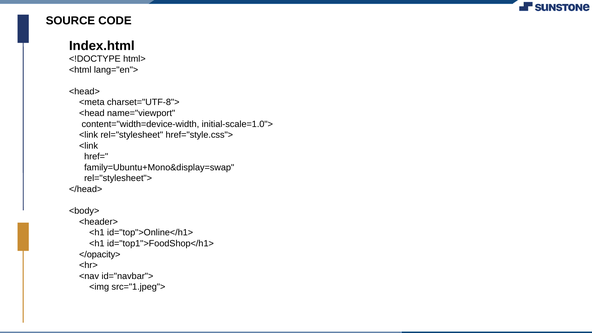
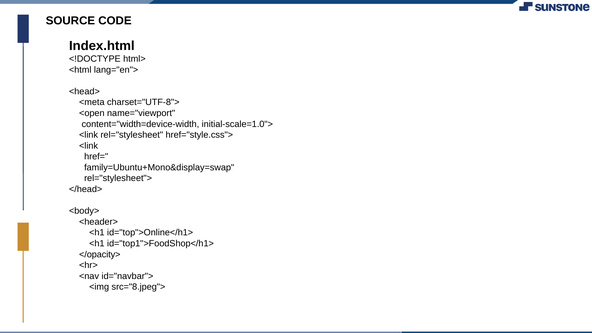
<head: <head -> <open (92, 113)
src="1.jpeg">: src="1.jpeg"> -> src="8.jpeg"> (138, 287)
